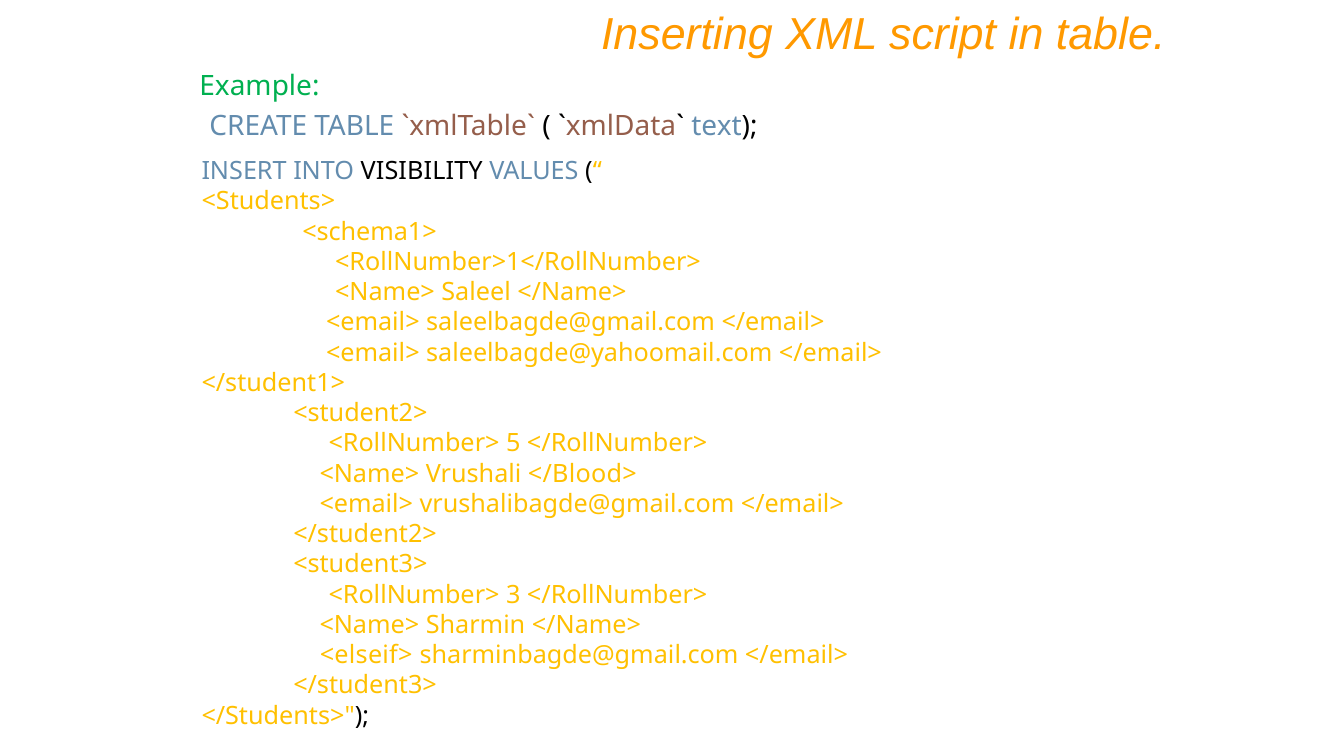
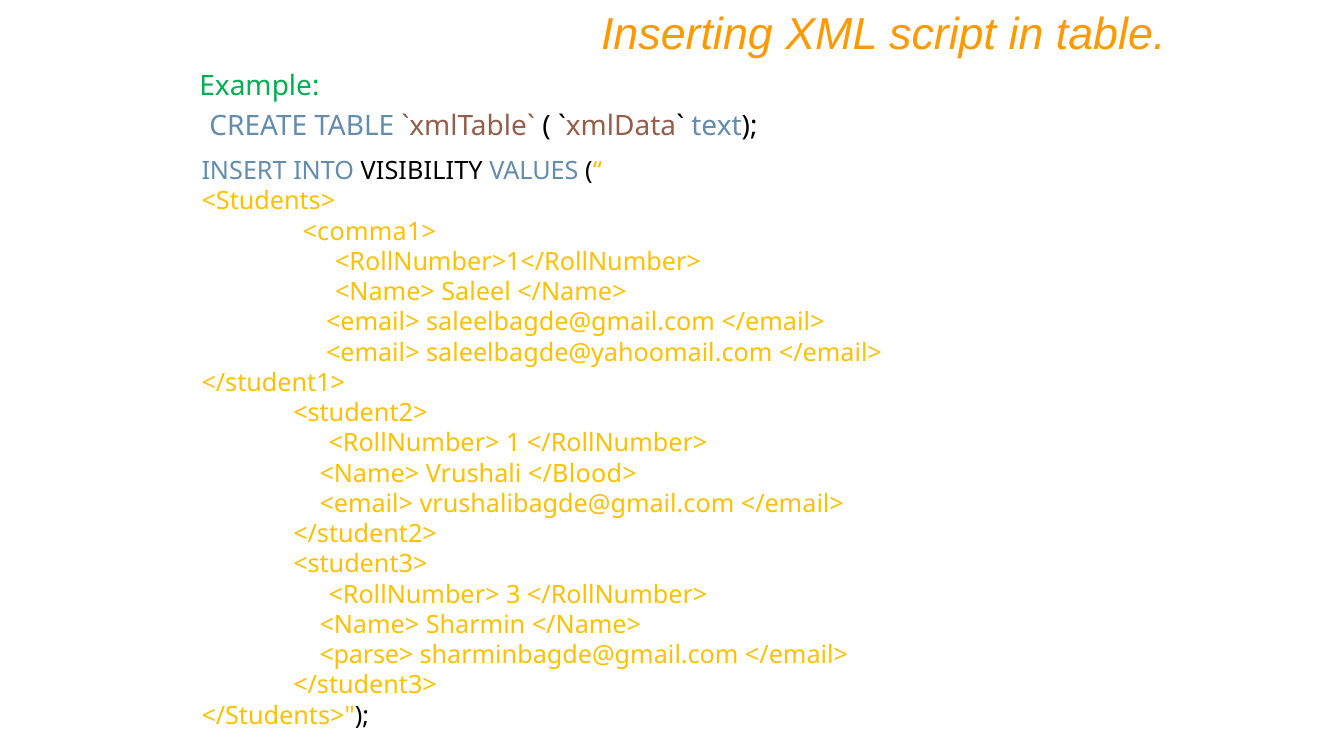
<schema1>: <schema1> -> <comma1> (369, 232)
5: 5 -> 1 (513, 444)
<elseif>: <elseif> -> <parse> (366, 655)
